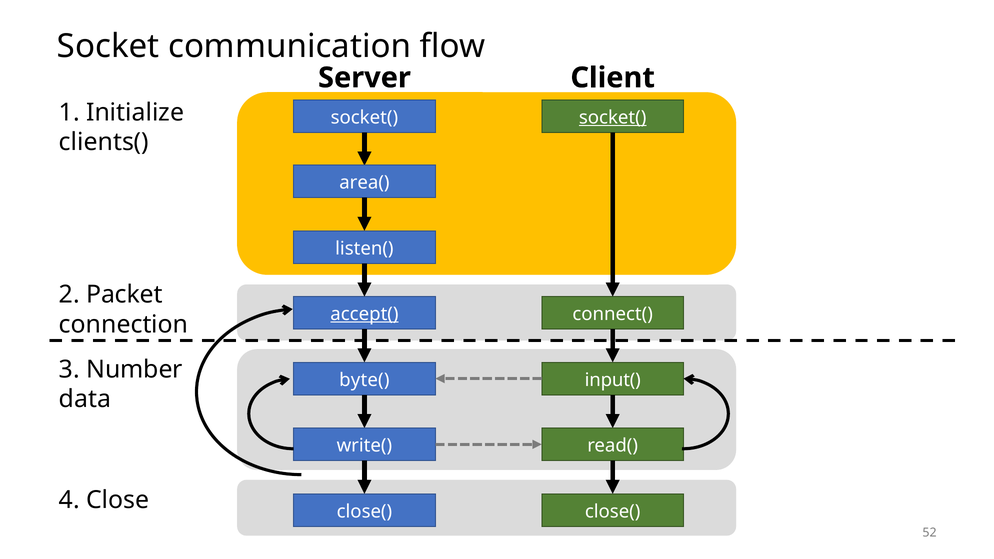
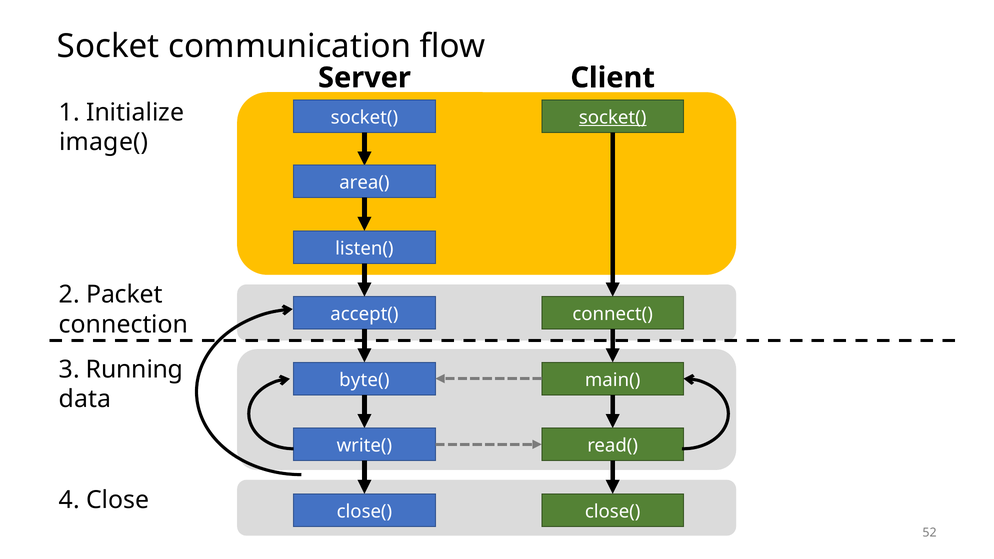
clients(: clients( -> image( (104, 142)
accept( underline: present -> none (364, 314)
Number: Number -> Running (135, 369)
input(: input( -> main( (613, 380)
